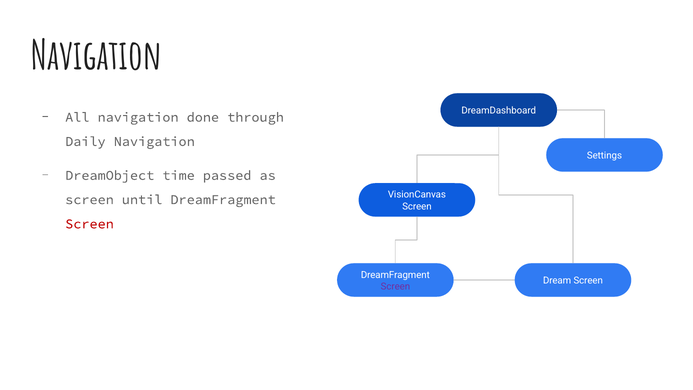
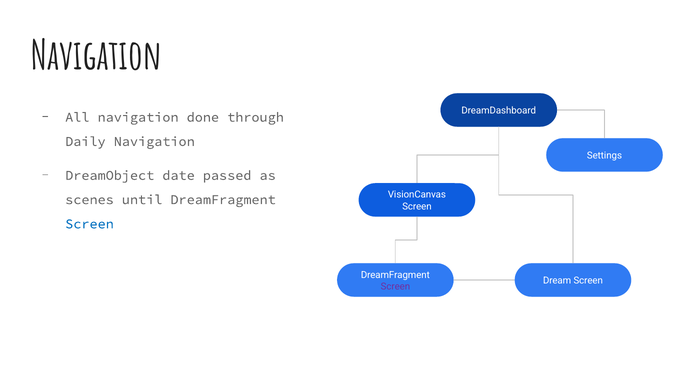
time: time -> date (179, 175)
screen: screen -> scenes (89, 200)
Screen colour: red -> blue (89, 224)
